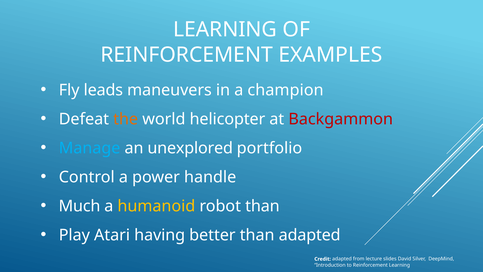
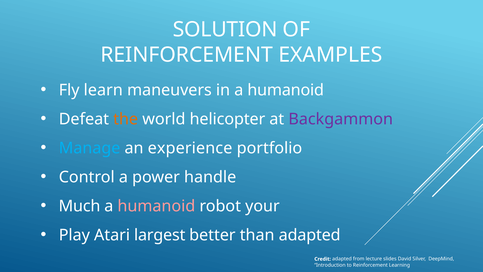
LEARNING: LEARNING -> SOLUTION (225, 29)
leads: leads -> learn (103, 90)
in a champion: champion -> humanoid (286, 90)
Backgammon colour: red -> purple (341, 119)
unexplored: unexplored -> experience (190, 148)
humanoid colour: yellow -> pink (156, 206)
robot than: than -> your (262, 206)
having: having -> largest (160, 235)
